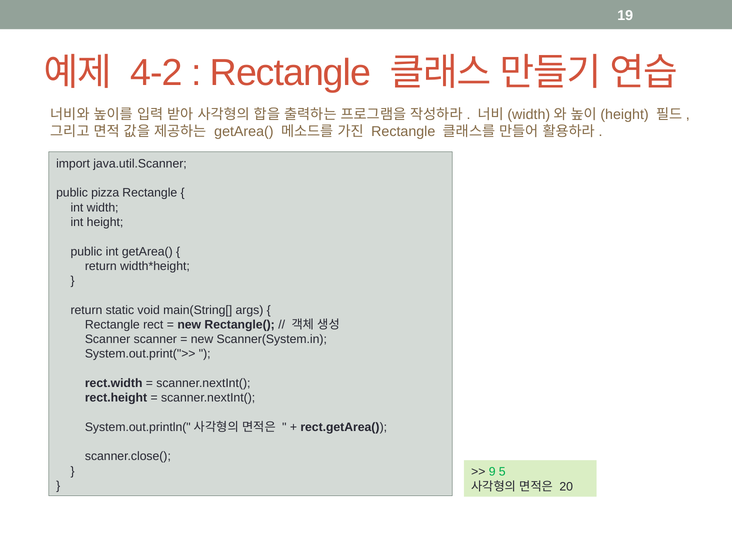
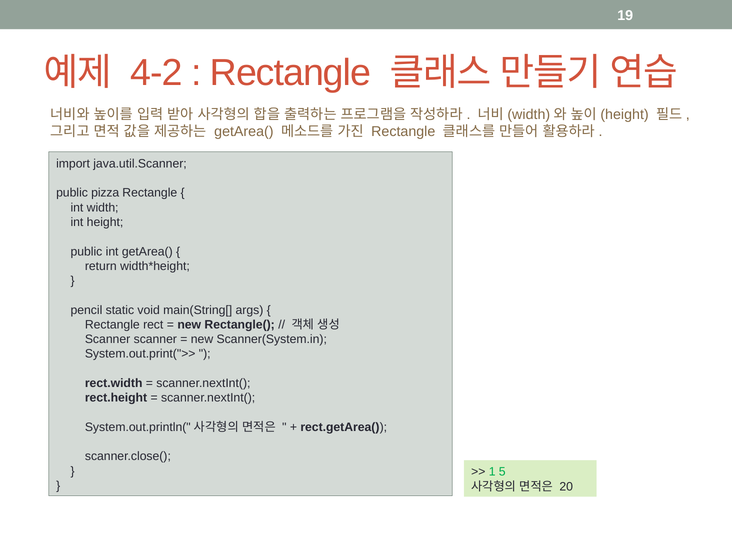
return: return -> pencil (86, 310)
9: 9 -> 1 (492, 472)
